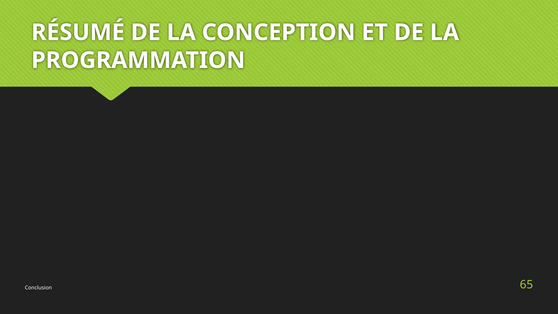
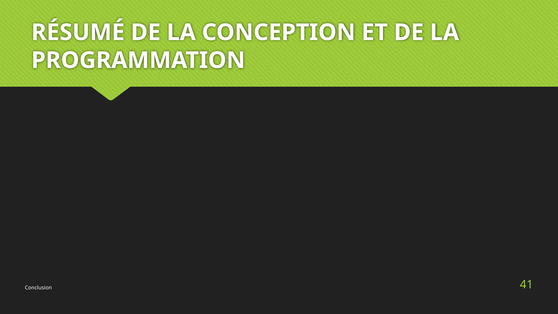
65: 65 -> 41 (526, 285)
